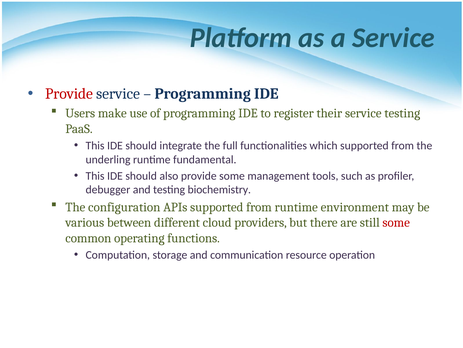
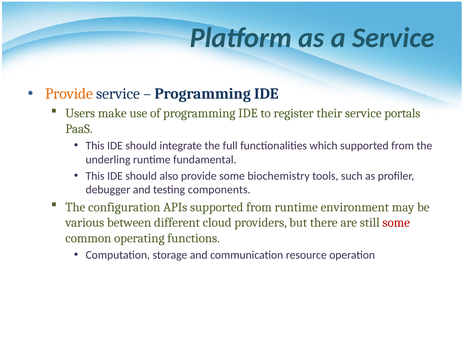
Provide colour: red -> orange (69, 94)
service testing: testing -> portals (402, 113)
management: management -> biochemistry (279, 175)
biochemistry: biochemistry -> components (219, 189)
